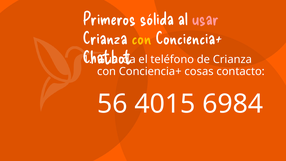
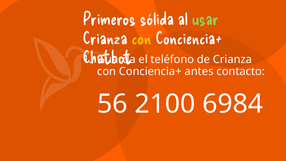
usar colour: pink -> light green (205, 19)
cosas: cosas -> antes (199, 71)
4015: 4015 -> 2100 (165, 104)
